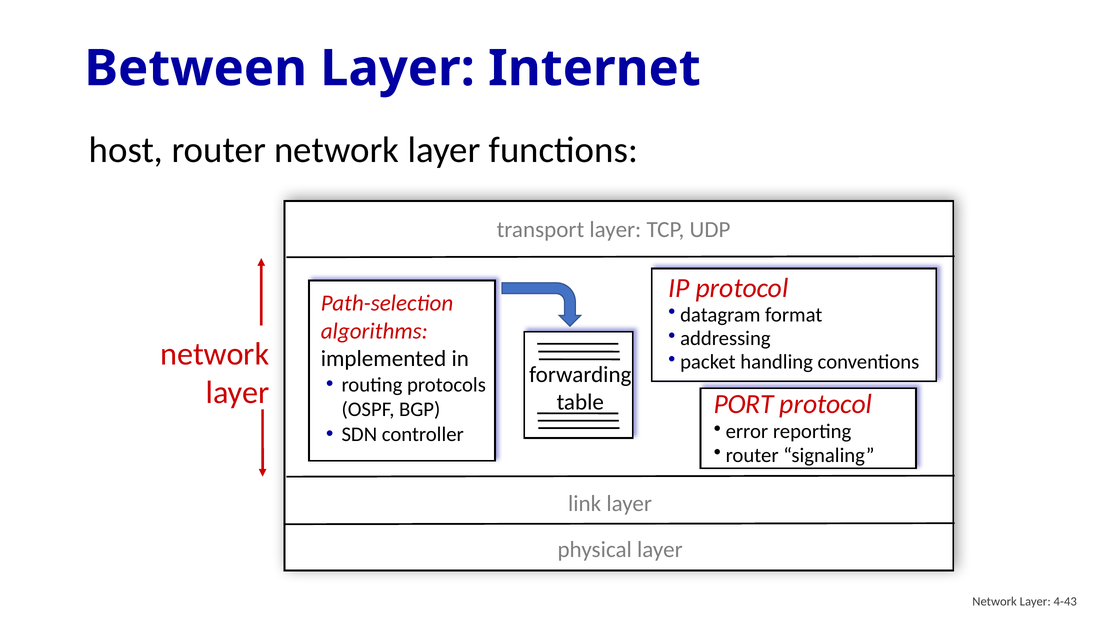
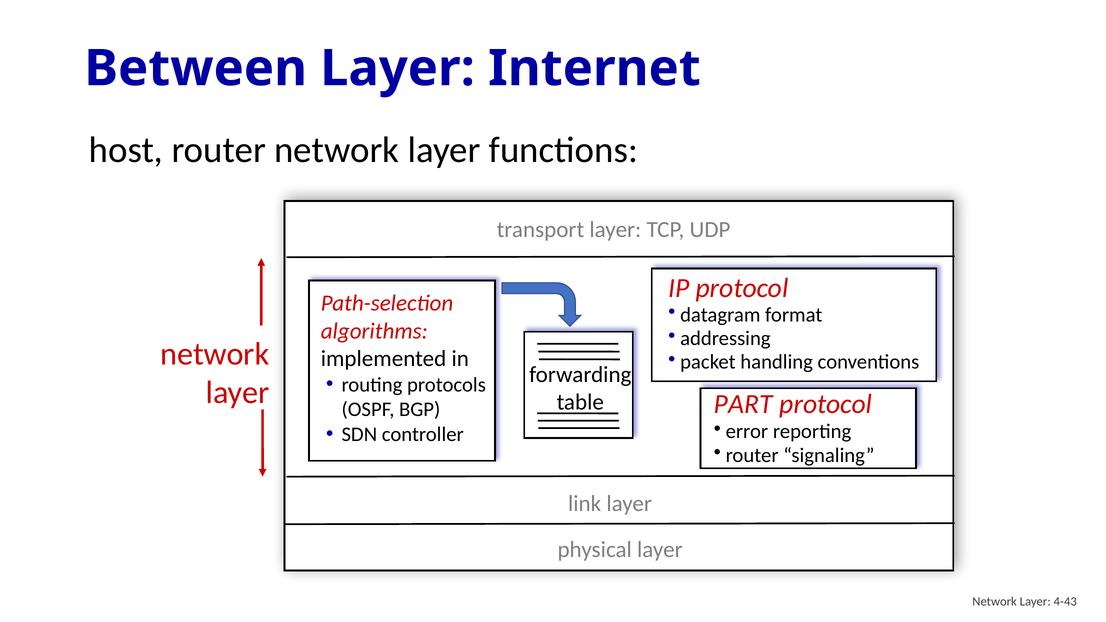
PORT: PORT -> PART (743, 404)
